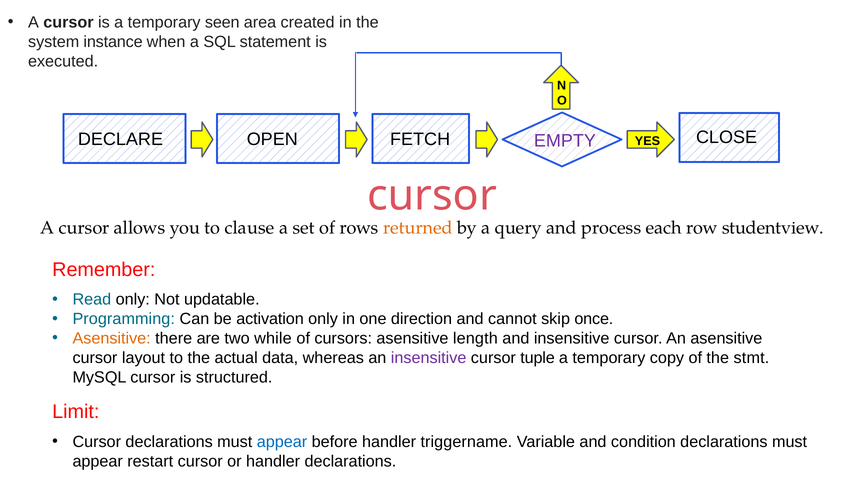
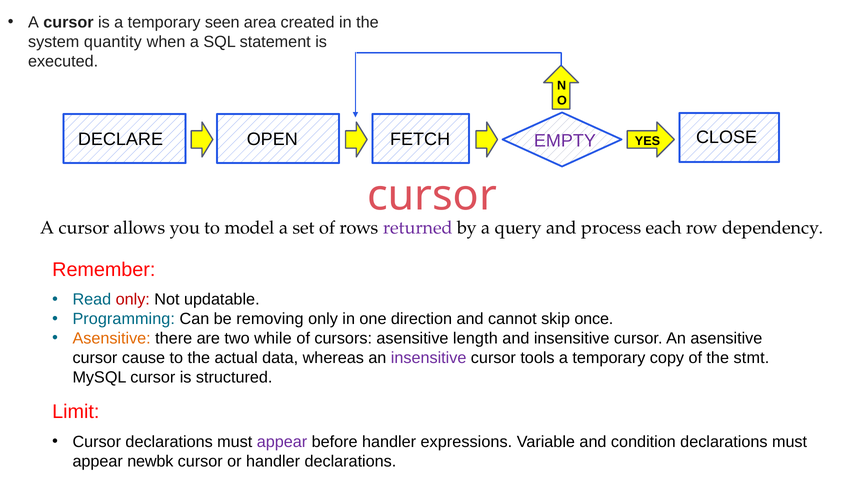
instance: instance -> quantity (113, 42)
clause: clause -> model (250, 228)
returned colour: orange -> purple (418, 228)
studentview: studentview -> dependency (773, 228)
only colour: black -> red (133, 300)
activation: activation -> removing (270, 319)
layout: layout -> cause (144, 358)
tuple: tuple -> tools (537, 358)
appear colour: blue -> purple (282, 442)
triggername: triggername -> expressions (466, 442)
restart: restart -> newbk (150, 461)
